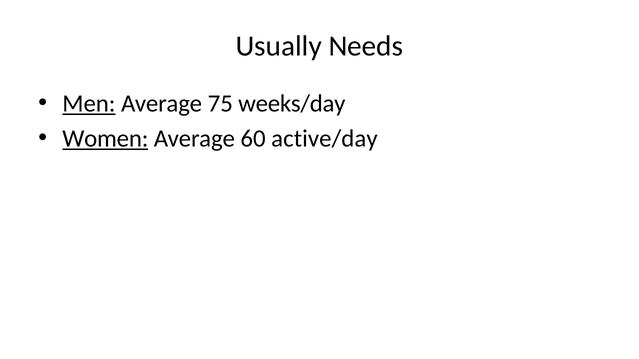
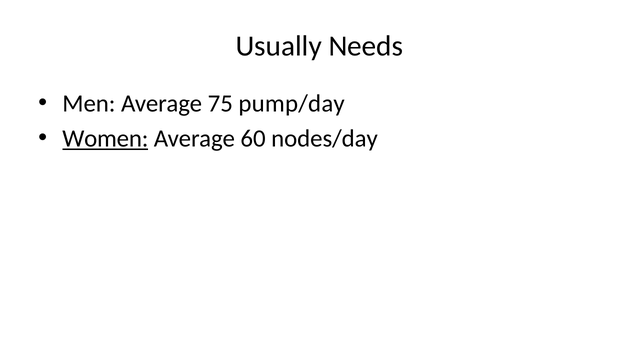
Men underline: present -> none (89, 104)
weeks/day: weeks/day -> pump/day (292, 104)
active/day: active/day -> nodes/day (325, 139)
